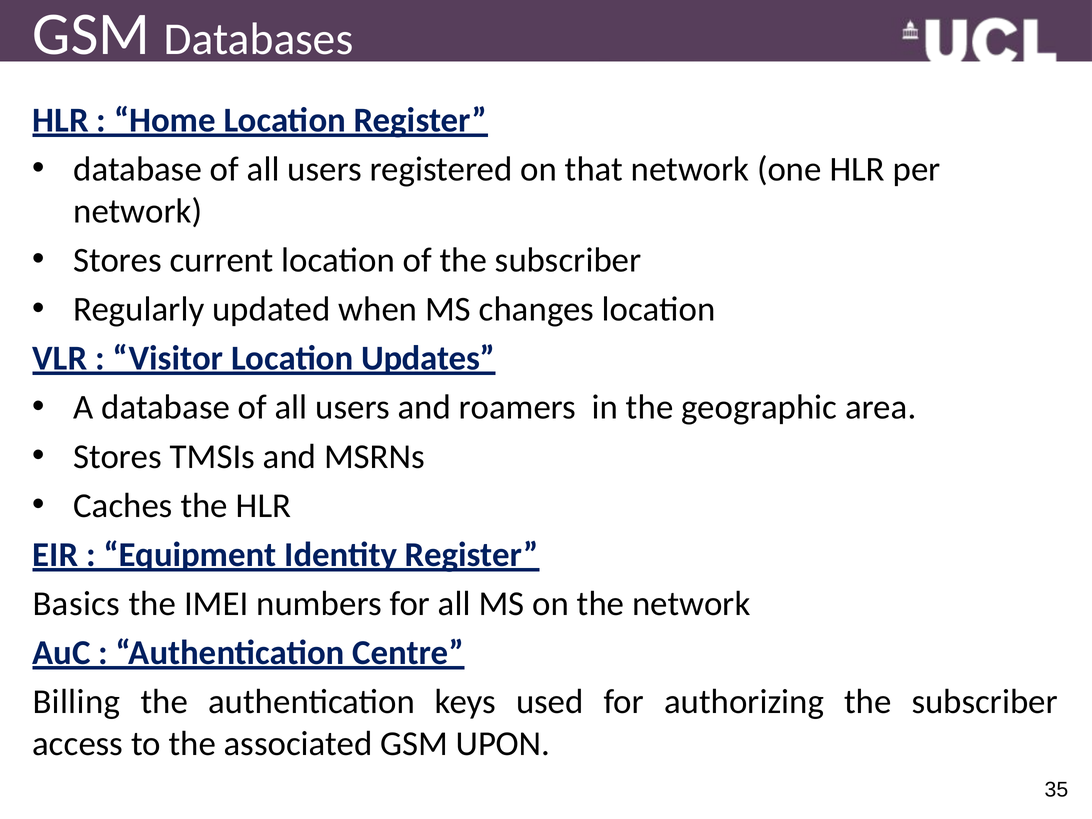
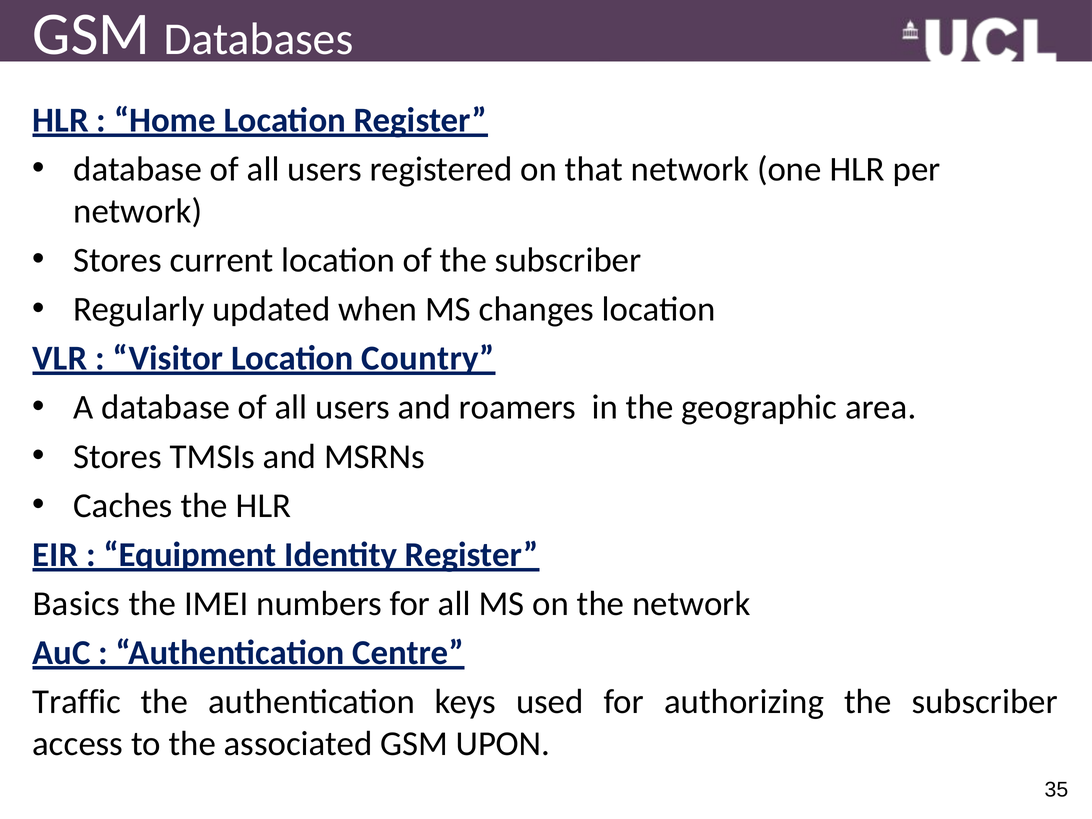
Updates: Updates -> Country (428, 358)
Billing: Billing -> Traffic (77, 702)
